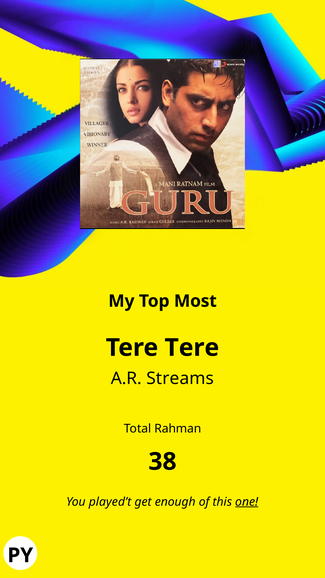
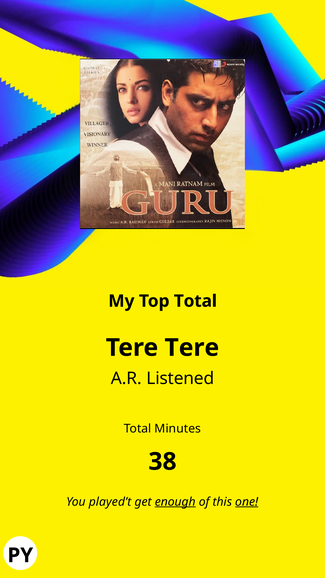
Top Most: Most -> Total (195, 301)
Streams: Streams -> Listened (180, 378)
Rahman: Rahman -> Minutes (178, 429)
enough underline: none -> present (175, 502)
